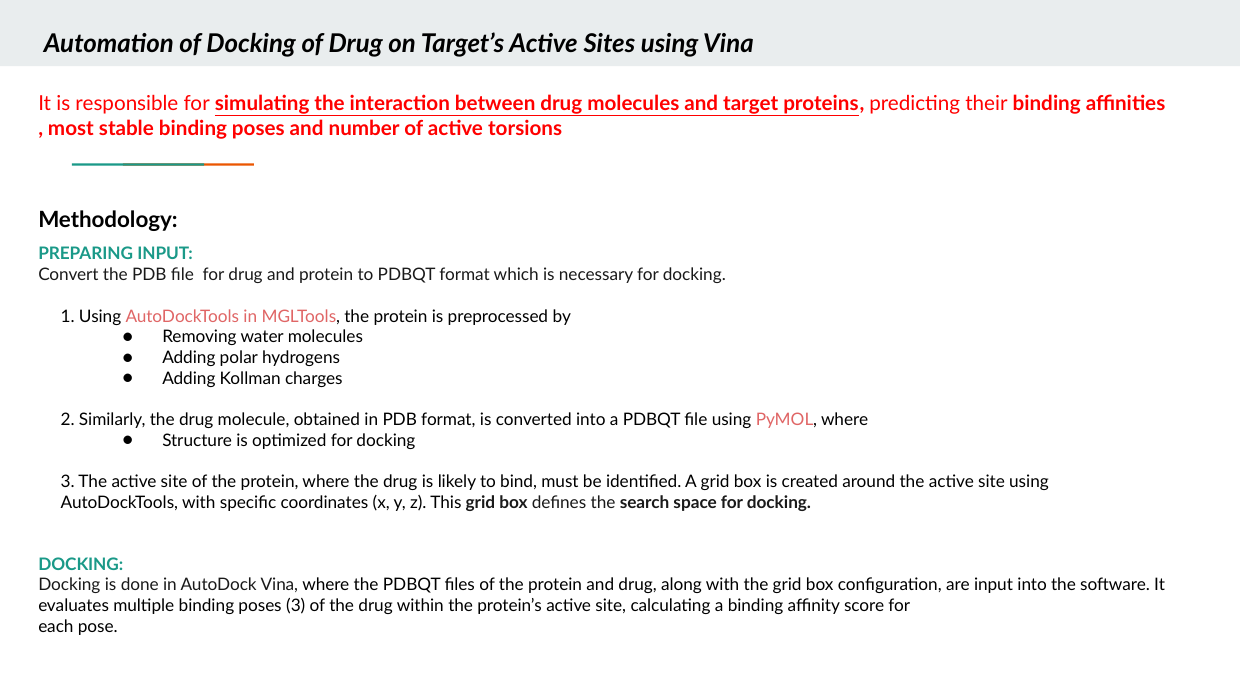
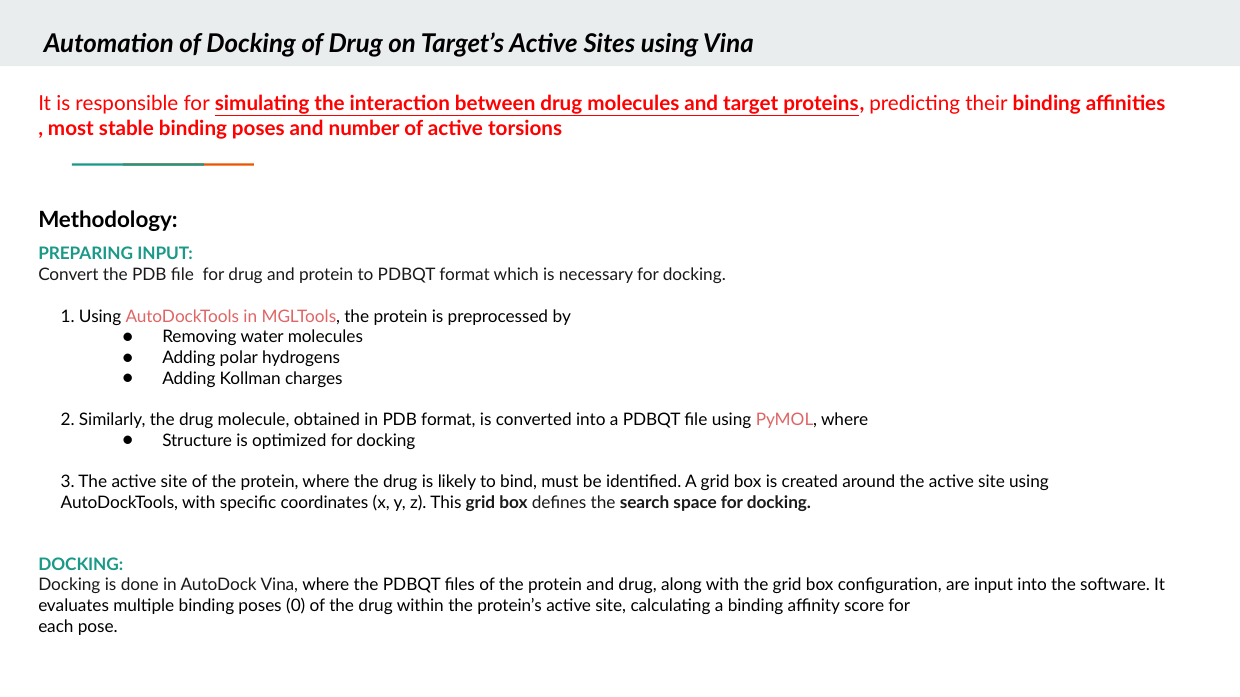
poses 3: 3 -> 0 (296, 606)
